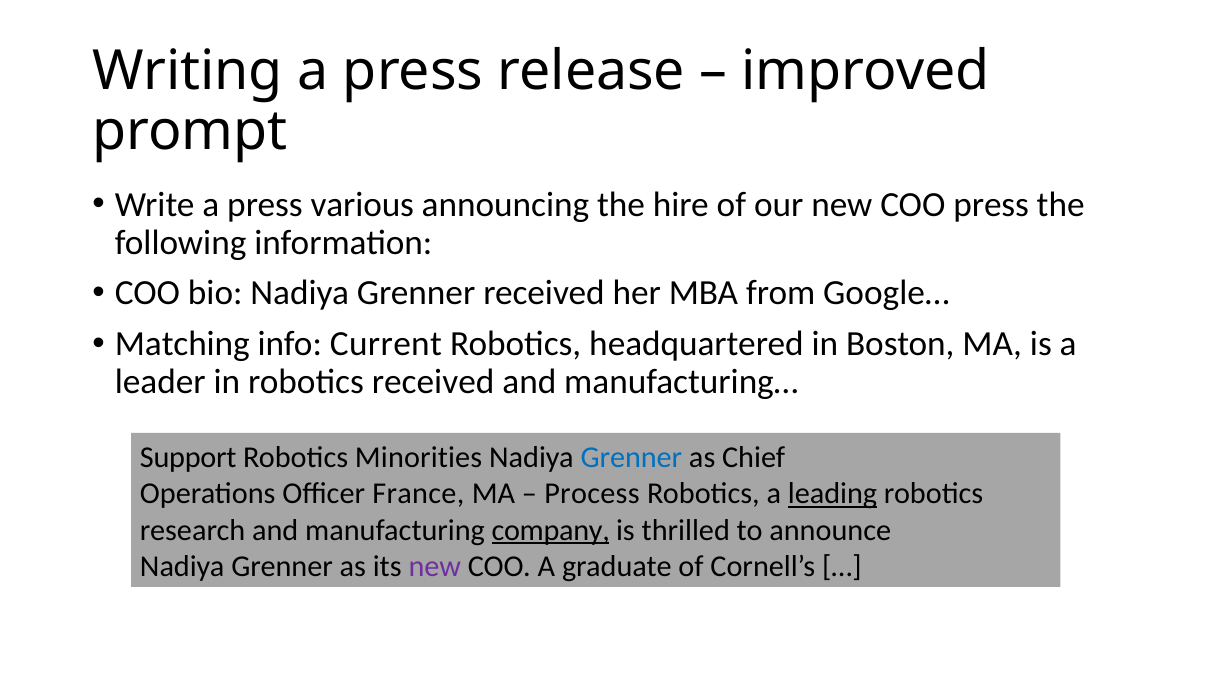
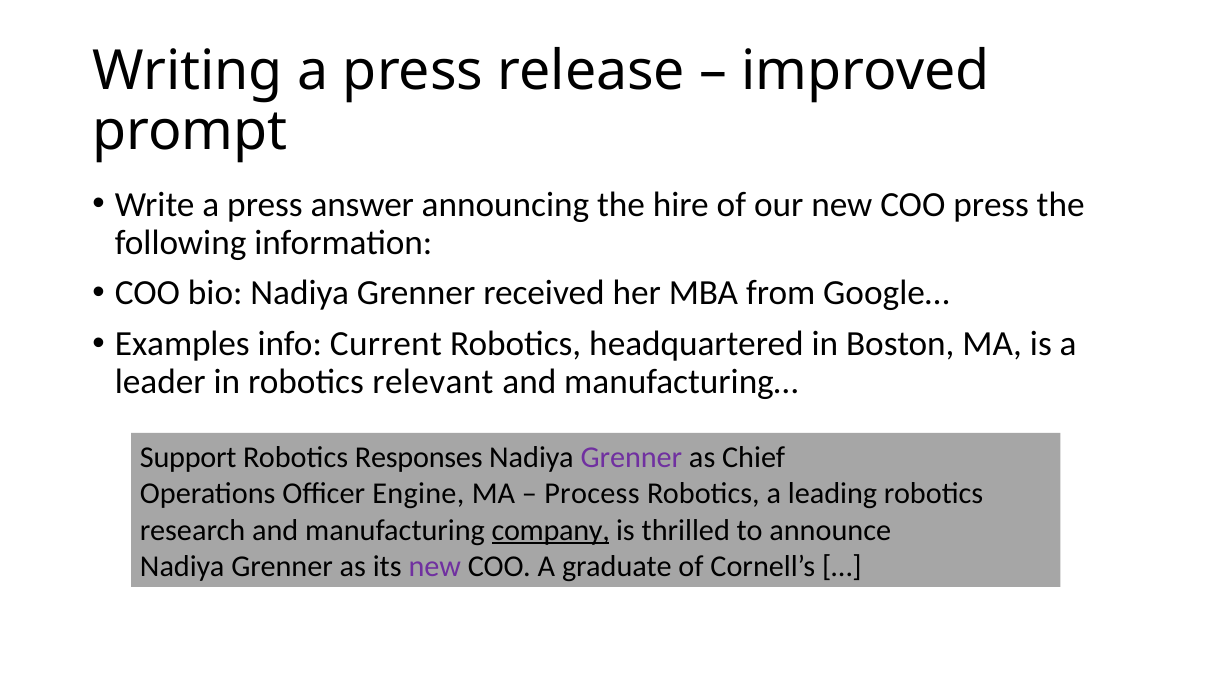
various: various -> answer (362, 205)
Matching: Matching -> Examples (182, 344)
robotics received: received -> relevant (433, 382)
Minorities: Minorities -> Responses (419, 458)
Grenner colour: blue -> purple (631, 458)
France: France -> Engine (418, 494)
leading underline: present -> none (832, 494)
